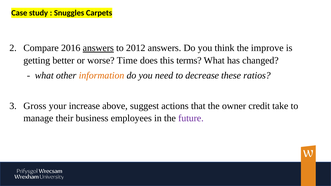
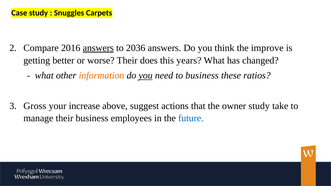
2012: 2012 -> 2036 (136, 48)
worse Time: Time -> Their (127, 60)
terms: terms -> years (189, 60)
you underline: none -> present (146, 76)
to decrease: decrease -> business (202, 76)
owner credit: credit -> study (259, 106)
future colour: purple -> blue (191, 118)
